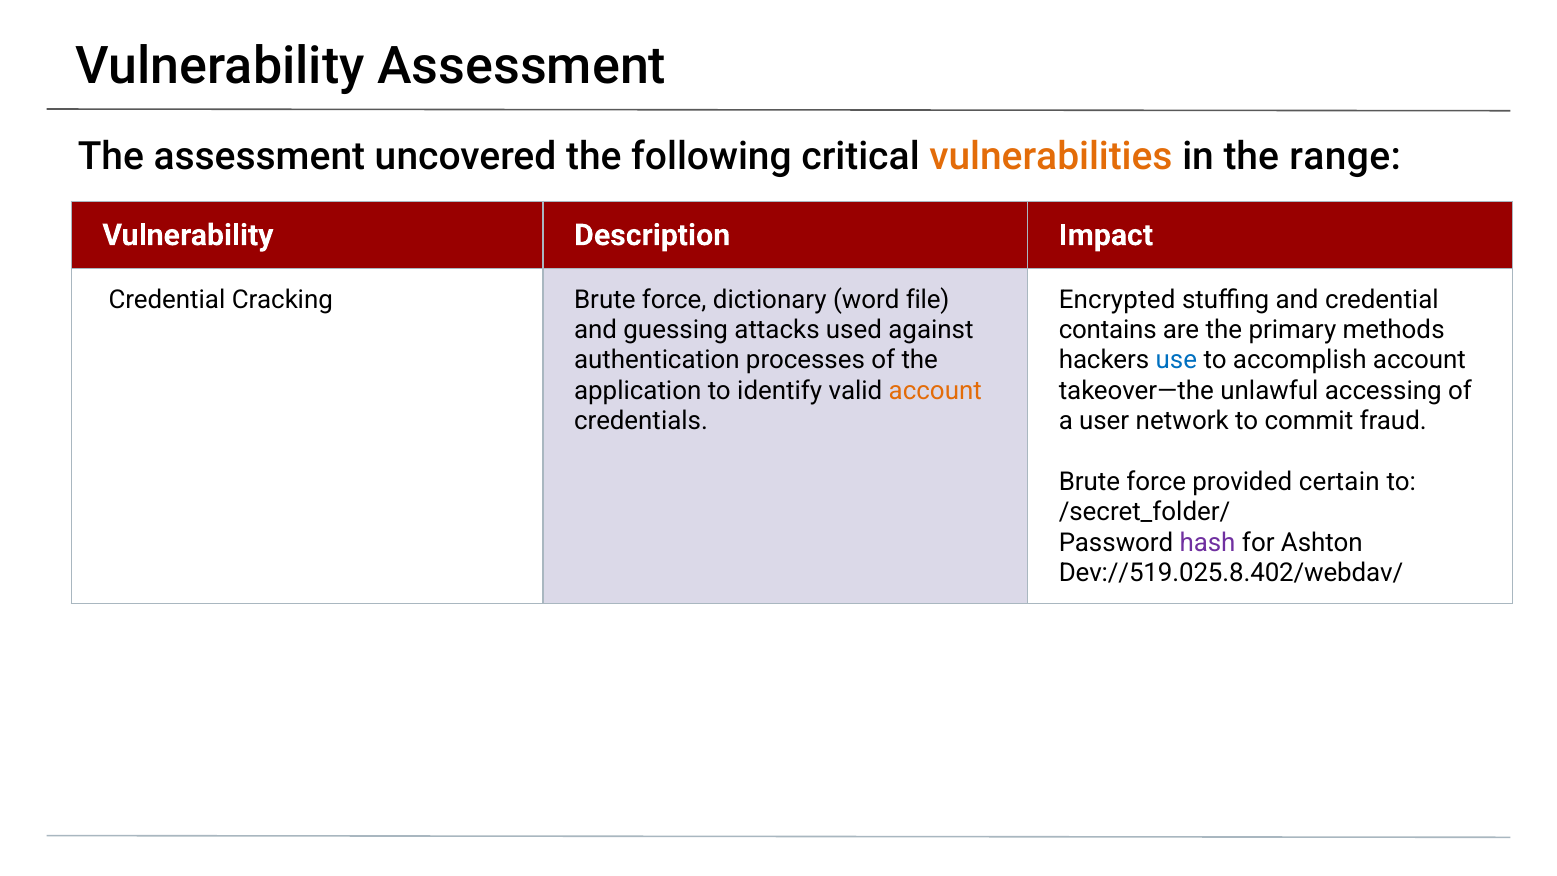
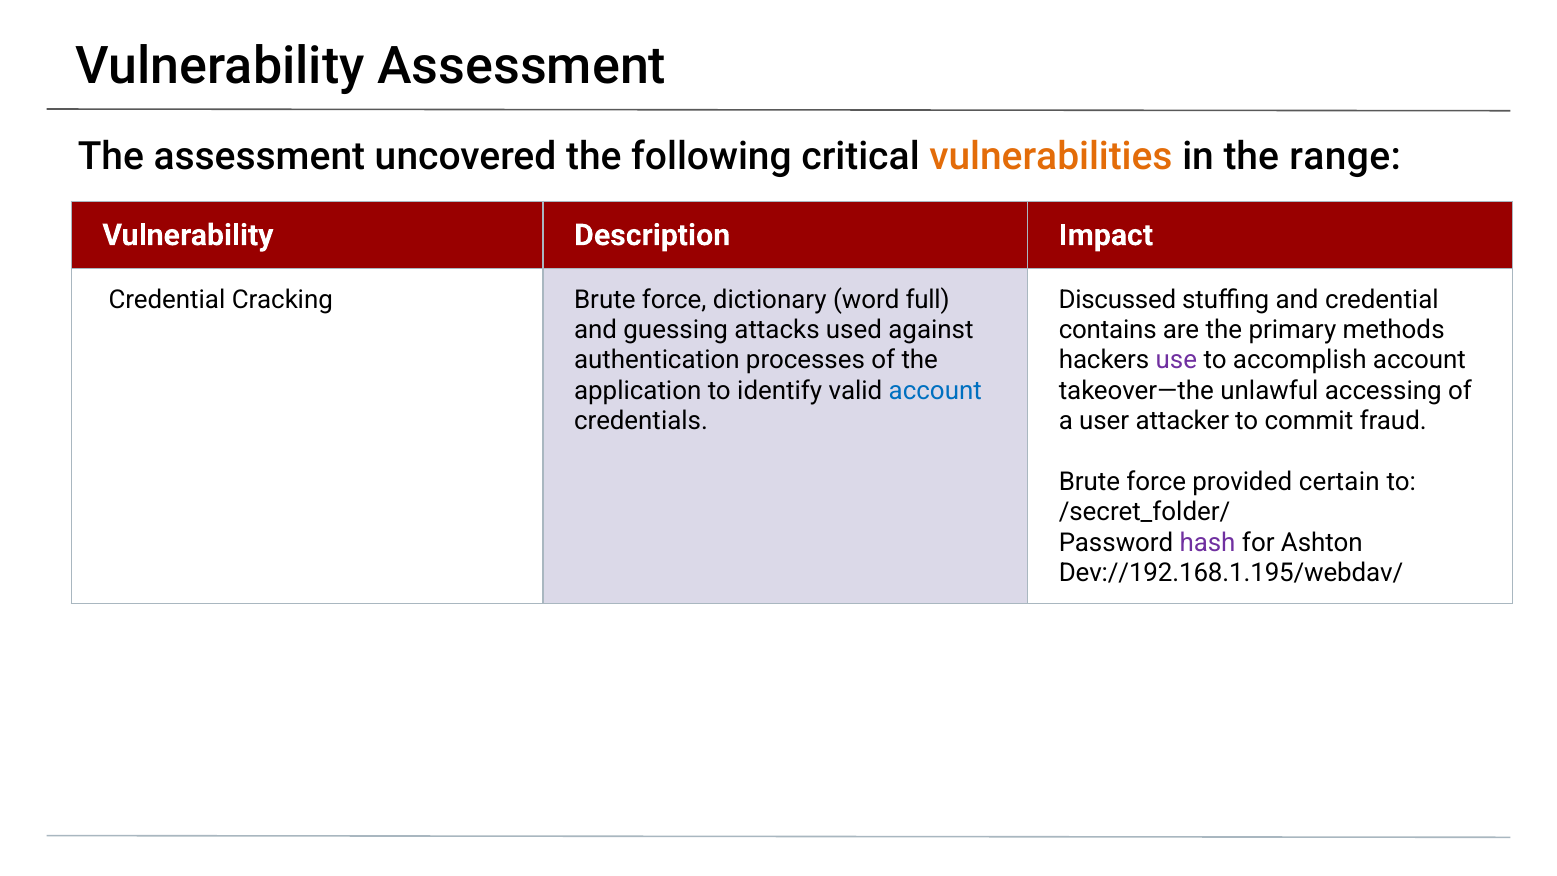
file: file -> full (928, 299)
Encrypted: Encrypted -> Discussed (1117, 299)
use colour: blue -> purple (1176, 360)
account colour: orange -> blue (935, 391)
network: network -> attacker (1182, 421)
Dev://519.025.8.402/webdav/: Dev://519.025.8.402/webdav/ -> Dev://192.168.1.195/webdav/ (1231, 573)
